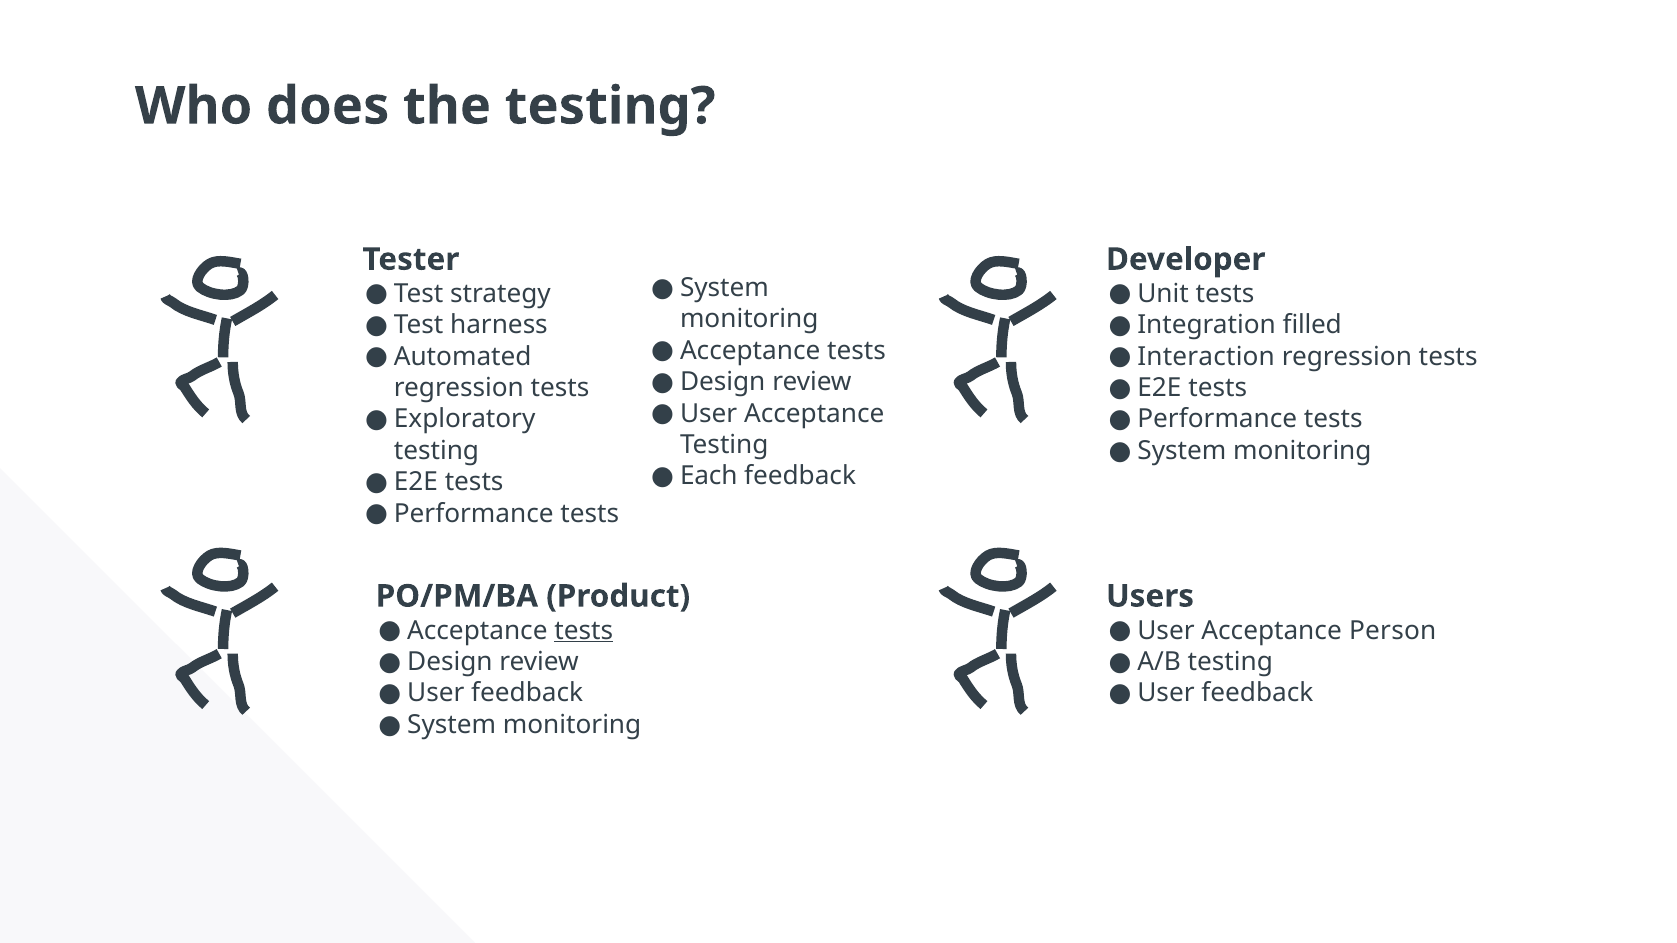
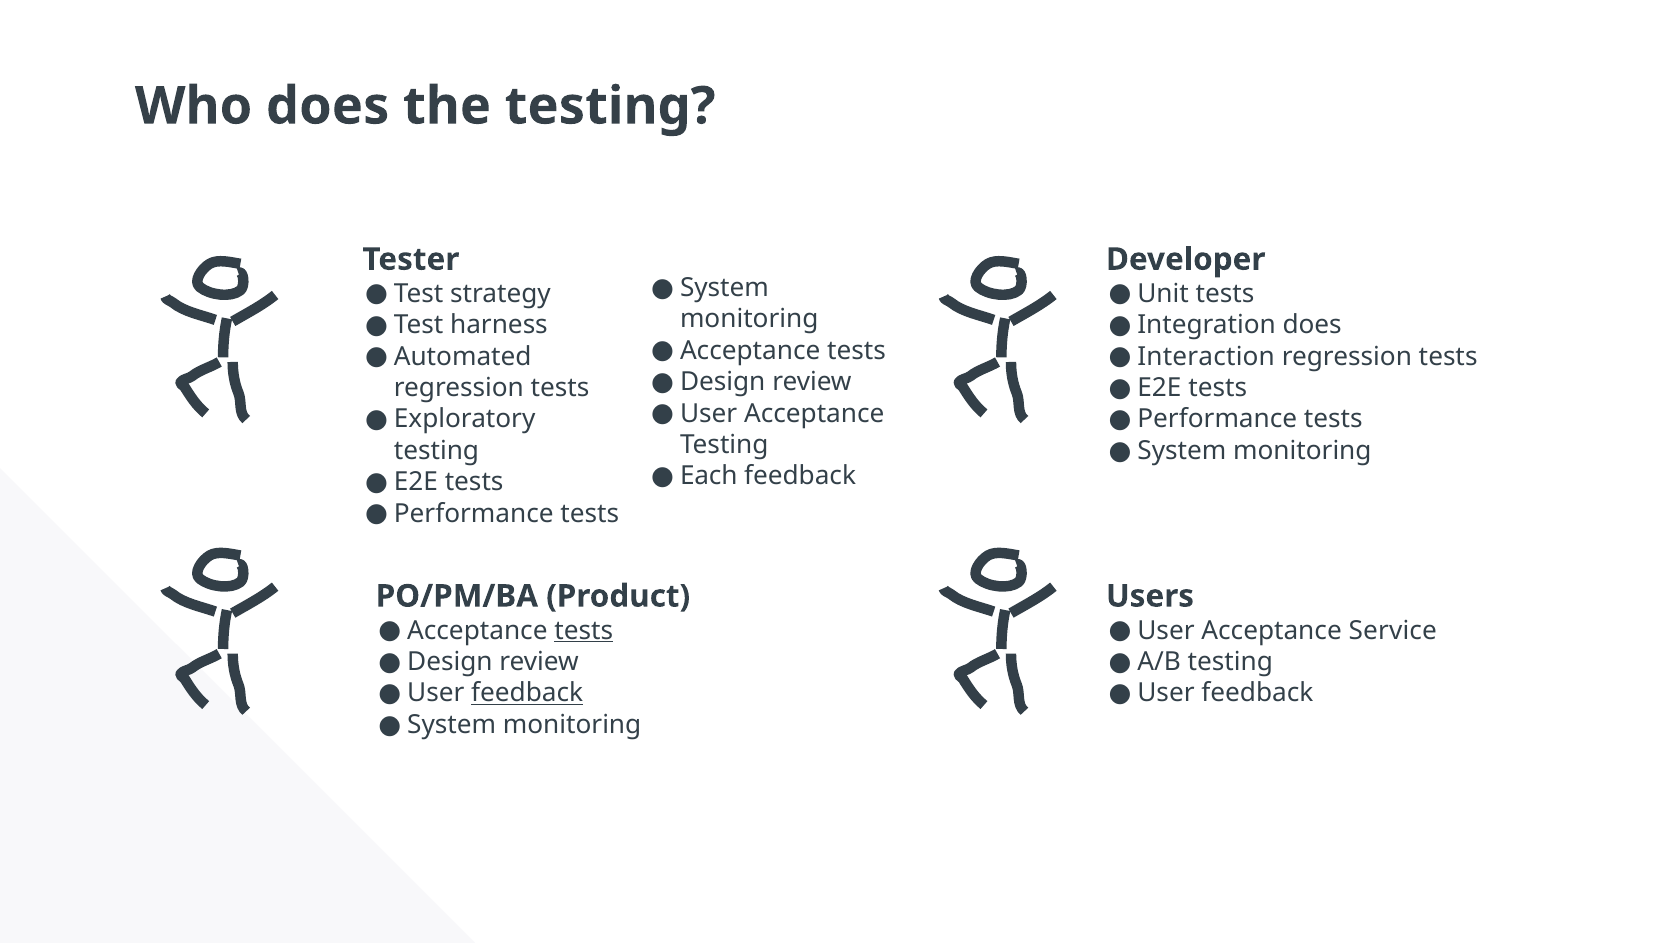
Integration filled: filled -> does (1312, 325)
Person: Person -> Service (1393, 631)
feedback underline: none -> present (527, 694)
